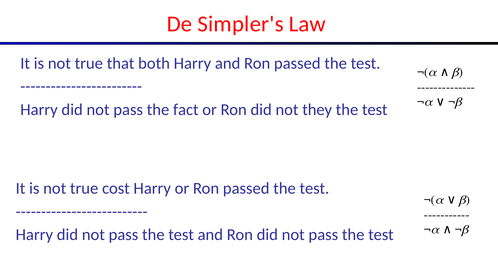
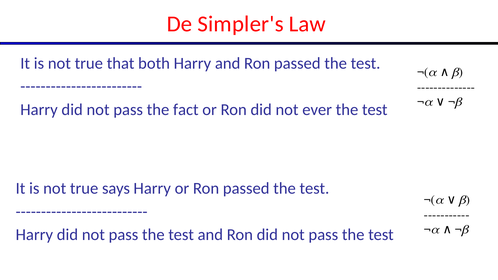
they: they -> ever (317, 110)
cost: cost -> says (116, 188)
